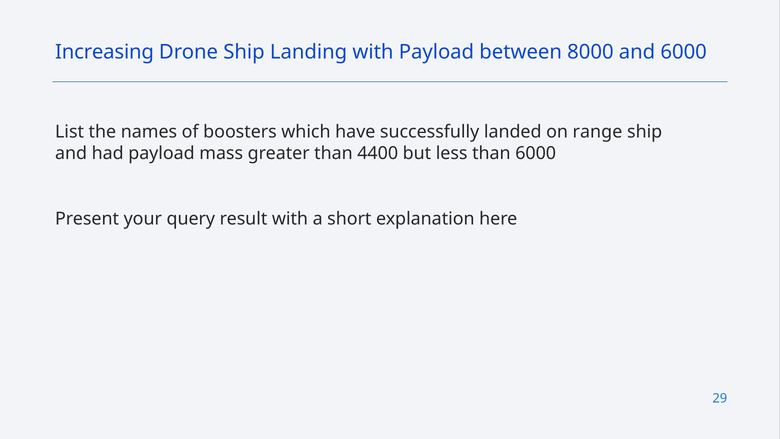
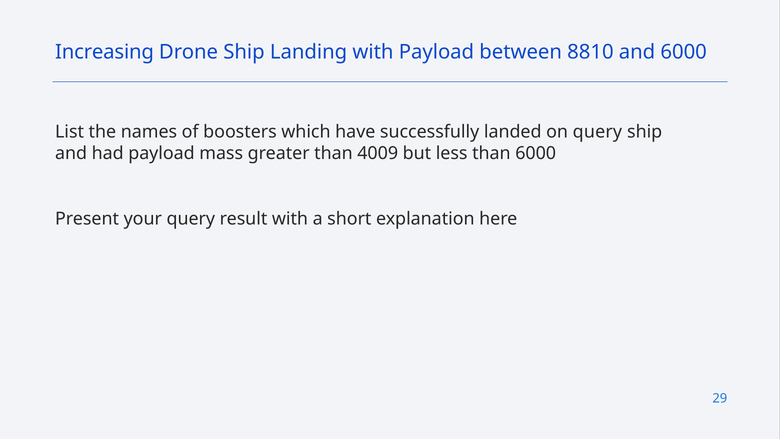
8000: 8000 -> 8810 (590, 52)
on range: range -> query (597, 132)
4400: 4400 -> 4009 (378, 153)
